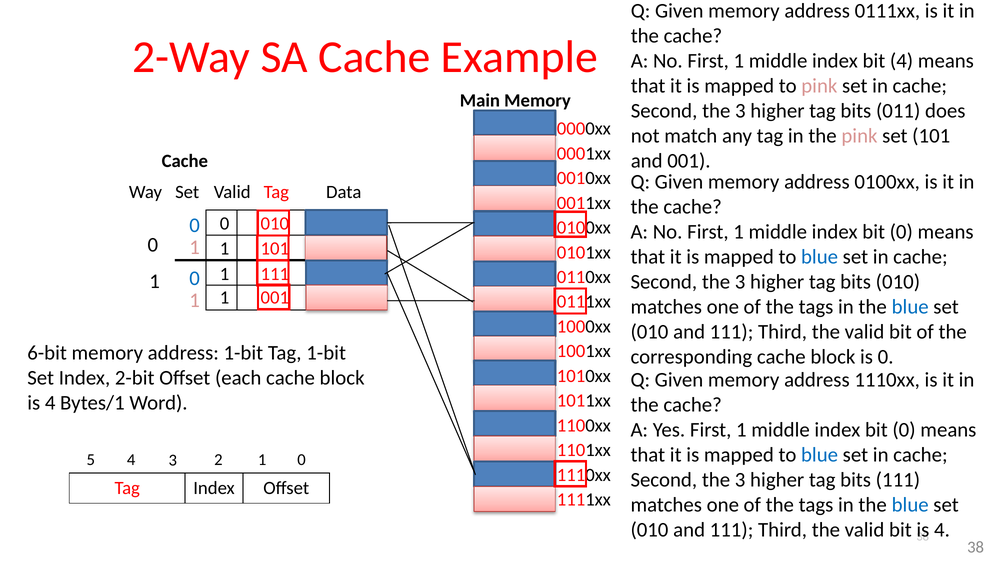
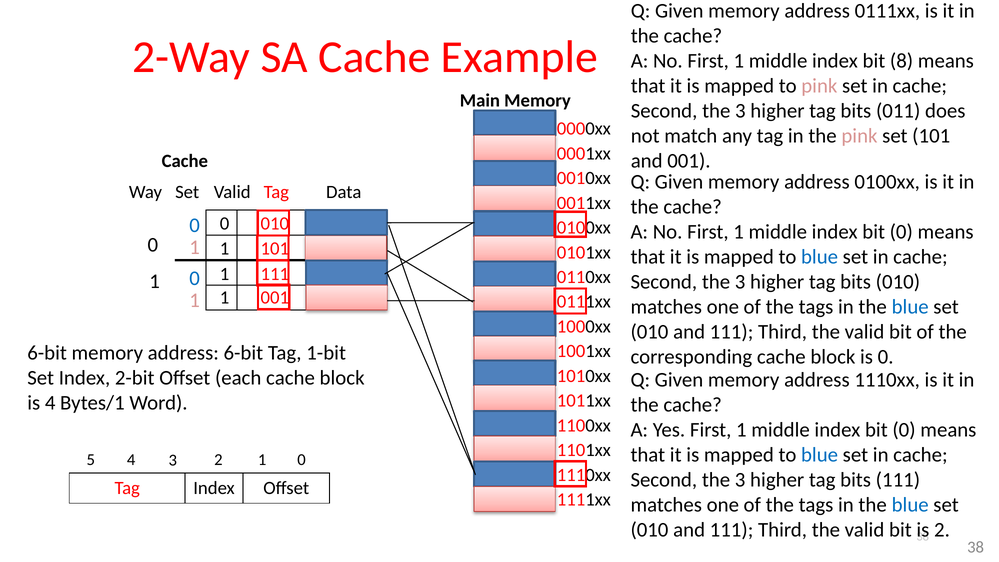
bit 4: 4 -> 8 (902, 61)
address 1-bit: 1-bit -> 6-bit (243, 353)
4: 4 -> 2 (942, 530)
